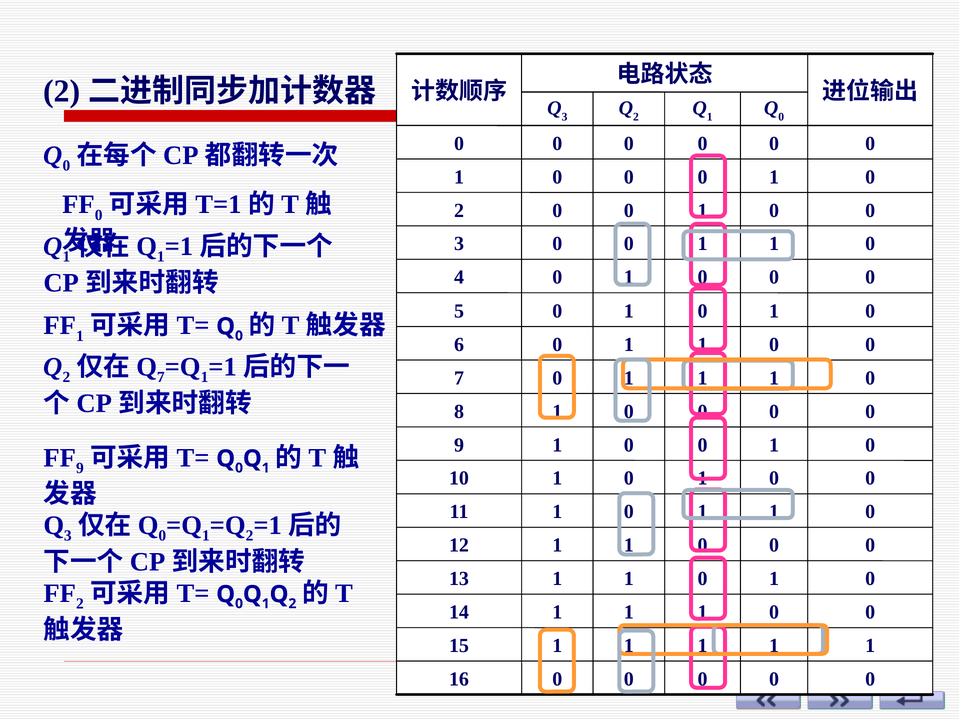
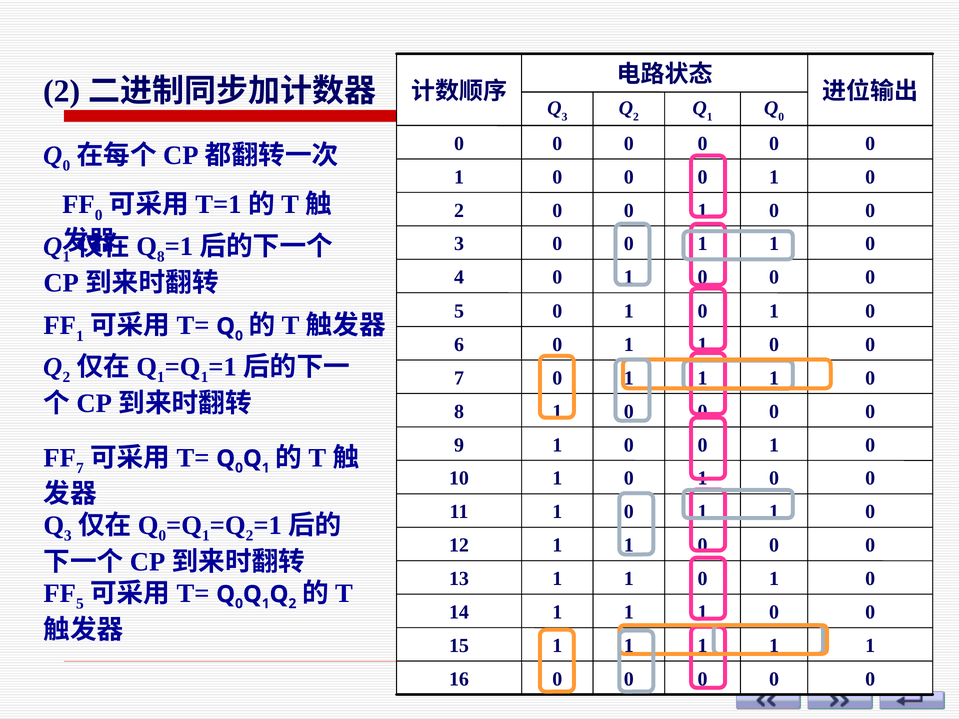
1: 1 -> 8 (161, 257)
7: 7 -> 1 (161, 377)
9: 9 -> 7 (80, 468)
2: 2 -> 5 (80, 604)
